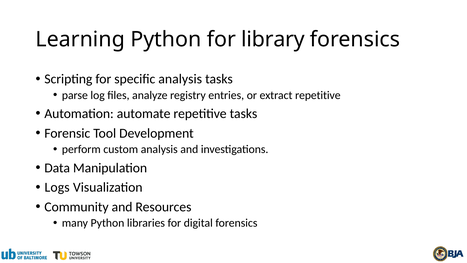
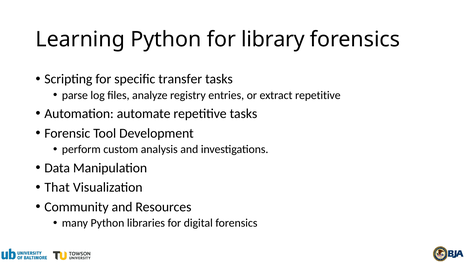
specific analysis: analysis -> transfer (180, 79)
Logs: Logs -> That (57, 187)
